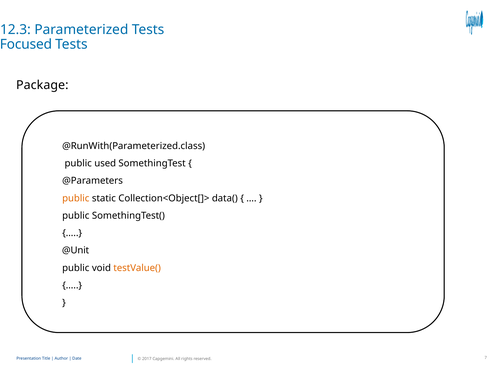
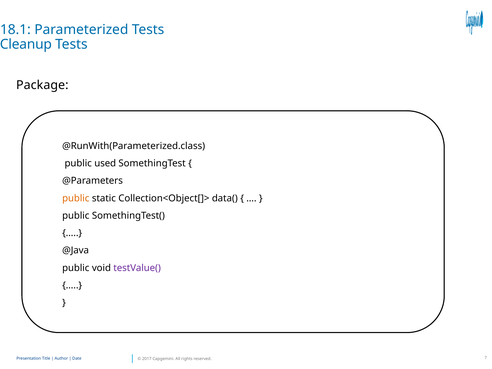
12.3: 12.3 -> 18.1 (15, 30)
Focused: Focused -> Cleanup (26, 44)
@Unit: @Unit -> @Java (76, 250)
testValue( colour: orange -> purple (137, 268)
